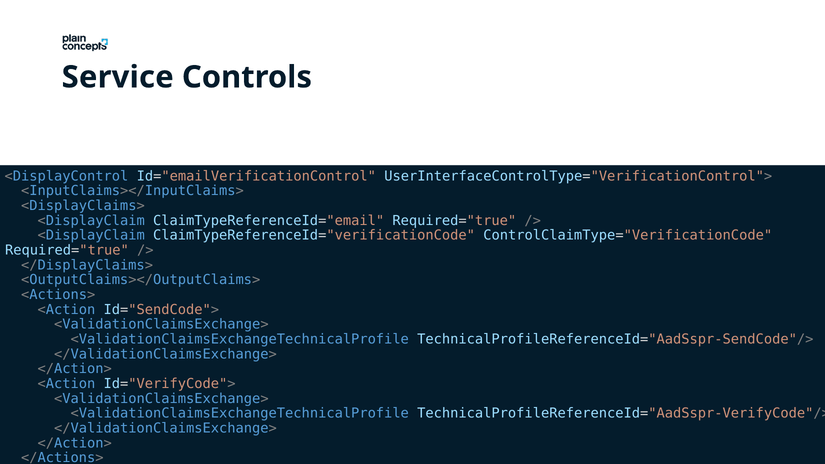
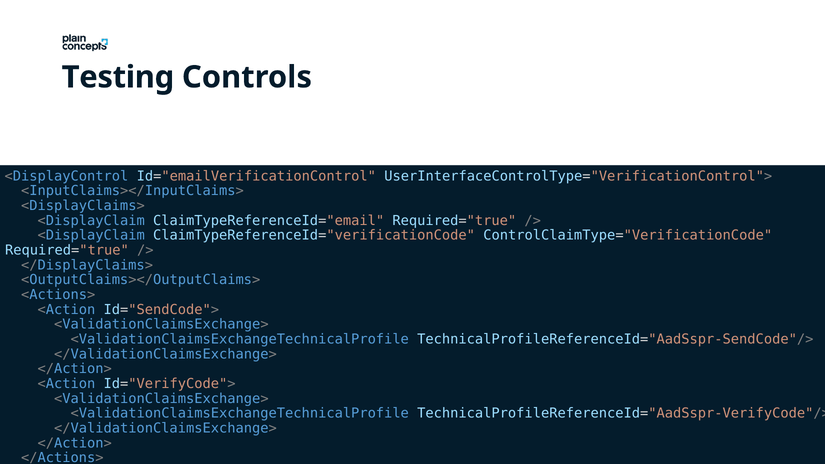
Service: Service -> Testing (118, 77)
